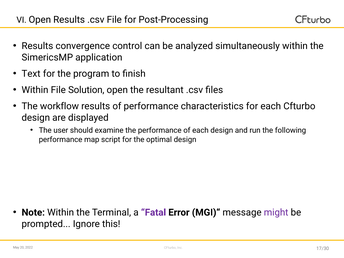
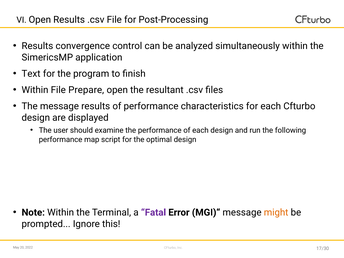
Solution: Solution -> Prepare (86, 90)
The workflow: workflow -> message (59, 106)
might colour: purple -> orange (276, 212)
